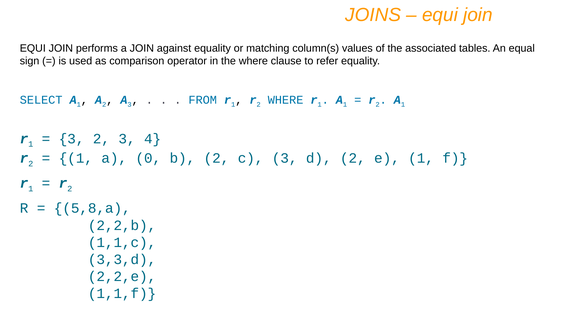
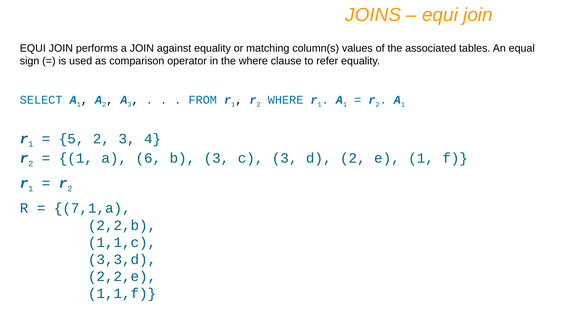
3: 3 -> 5 (72, 138)
0: 0 -> 6 (148, 158)
b 2: 2 -> 3 (216, 158)
5,8,a: 5,8,a -> 7,1,a (92, 208)
